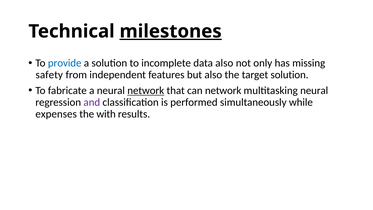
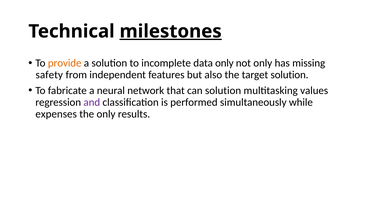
provide colour: blue -> orange (65, 63)
data also: also -> only (224, 63)
network underline: present -> none (146, 90)
can network: network -> solution (223, 90)
multitasking neural: neural -> values (314, 90)
the with: with -> only (106, 114)
